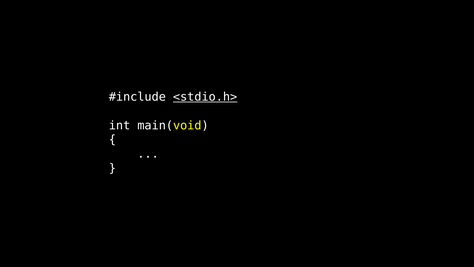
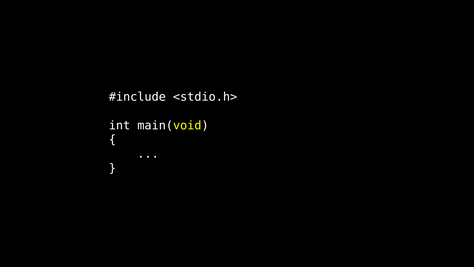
<stdio.h> underline: present -> none (205, 97)
